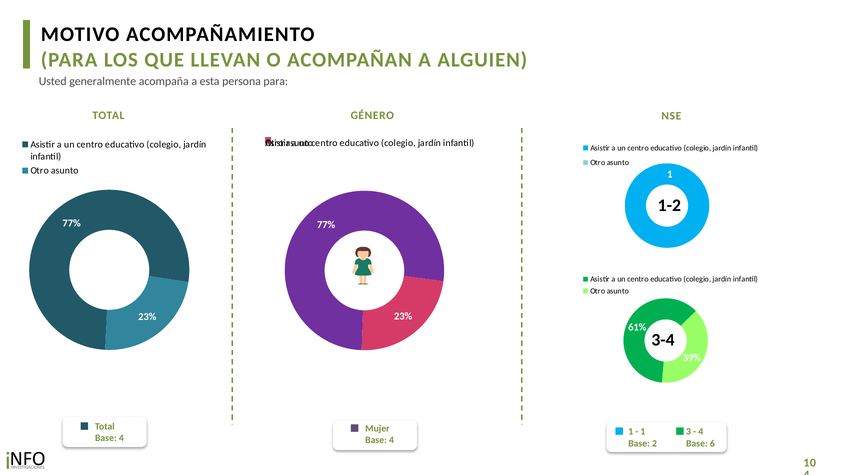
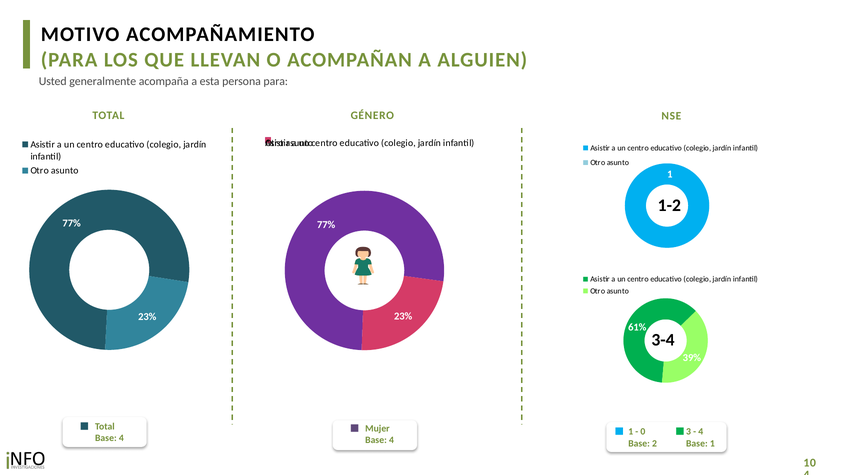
1: 1 -> 0 (643, 431)
Base 6: 6 -> 1 (712, 443)
